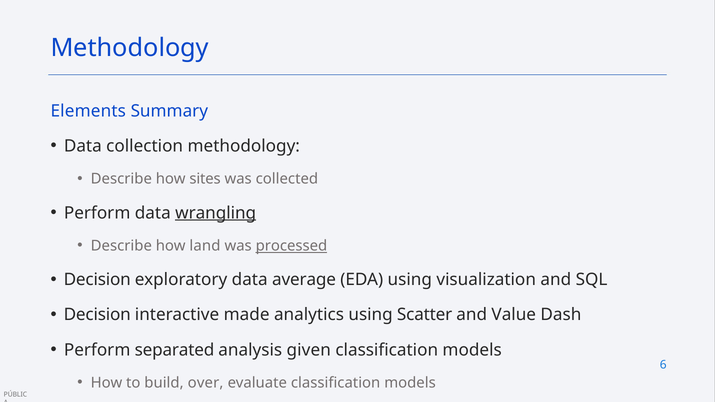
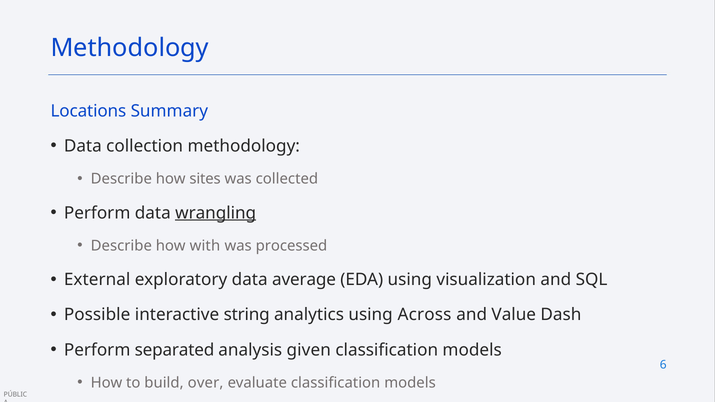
Elements: Elements -> Locations (88, 111)
land: land -> with (205, 246)
processed underline: present -> none (291, 246)
Decision: Decision -> External (97, 280)
Decision: Decision -> Possible (97, 315)
made: made -> string (247, 315)
Scatter: Scatter -> Across (424, 315)
